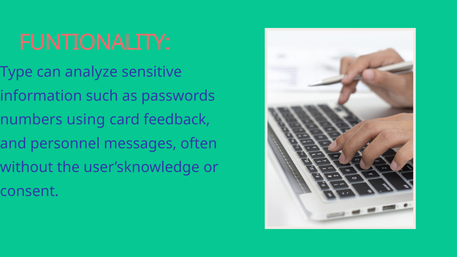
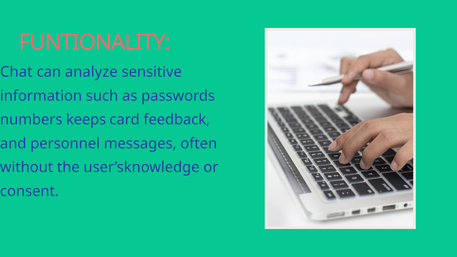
Type: Type -> Chat (16, 72)
using: using -> keeps (86, 120)
